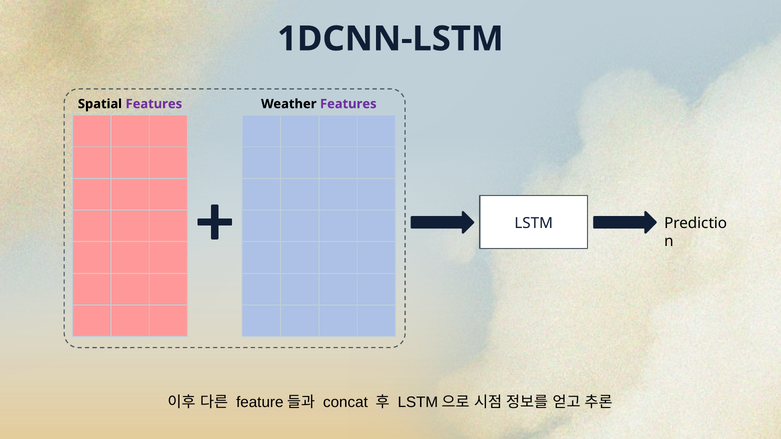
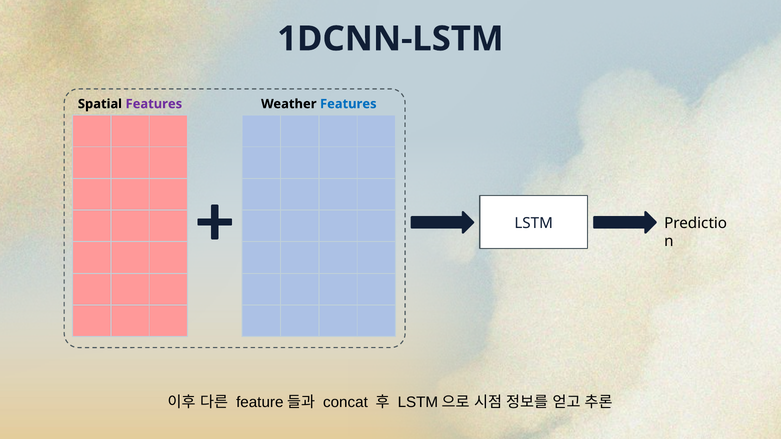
Features colour: purple -> blue (348, 104)
